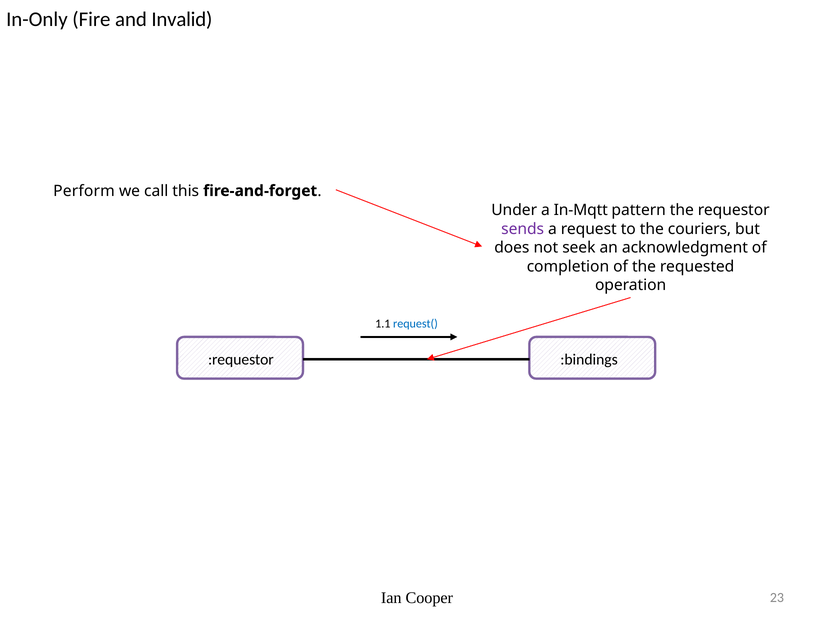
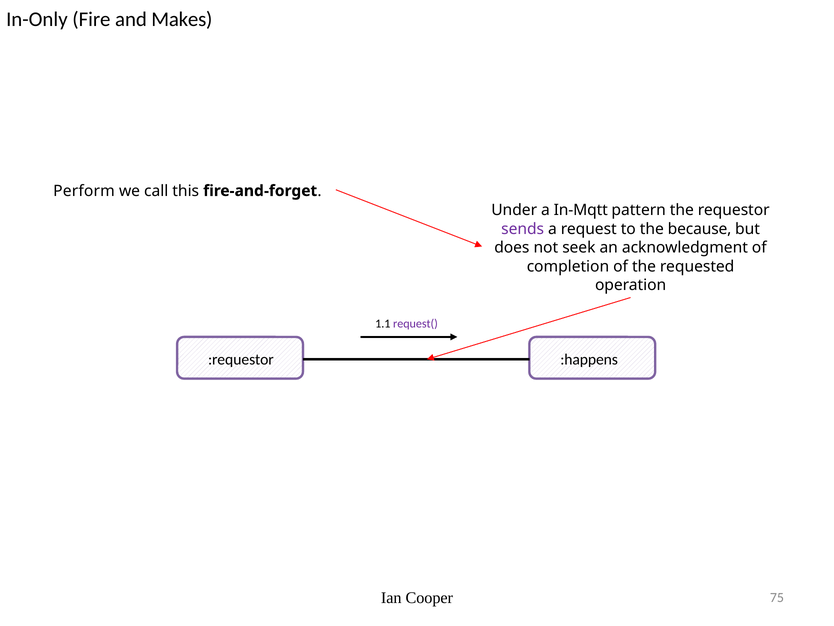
Invalid: Invalid -> Makes (182, 19)
couriers: couriers -> because (700, 229)
request( colour: blue -> purple (416, 324)
:bindings: :bindings -> :happens (589, 359)
23: 23 -> 75 (777, 597)
